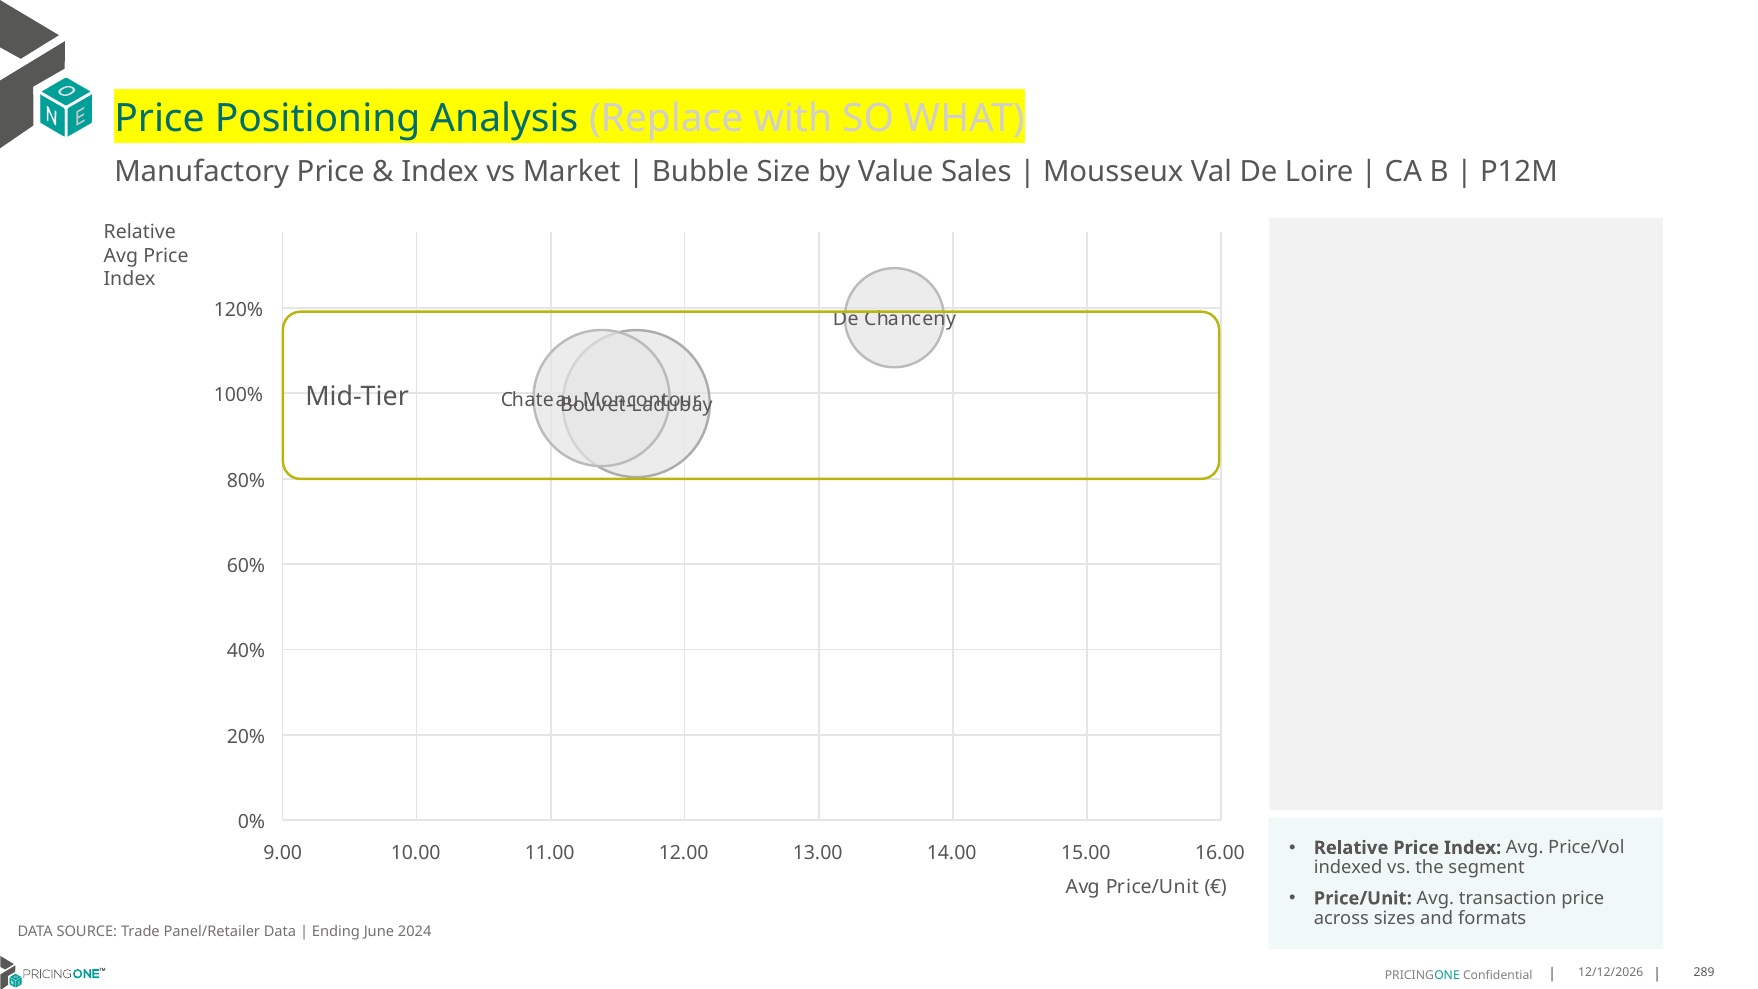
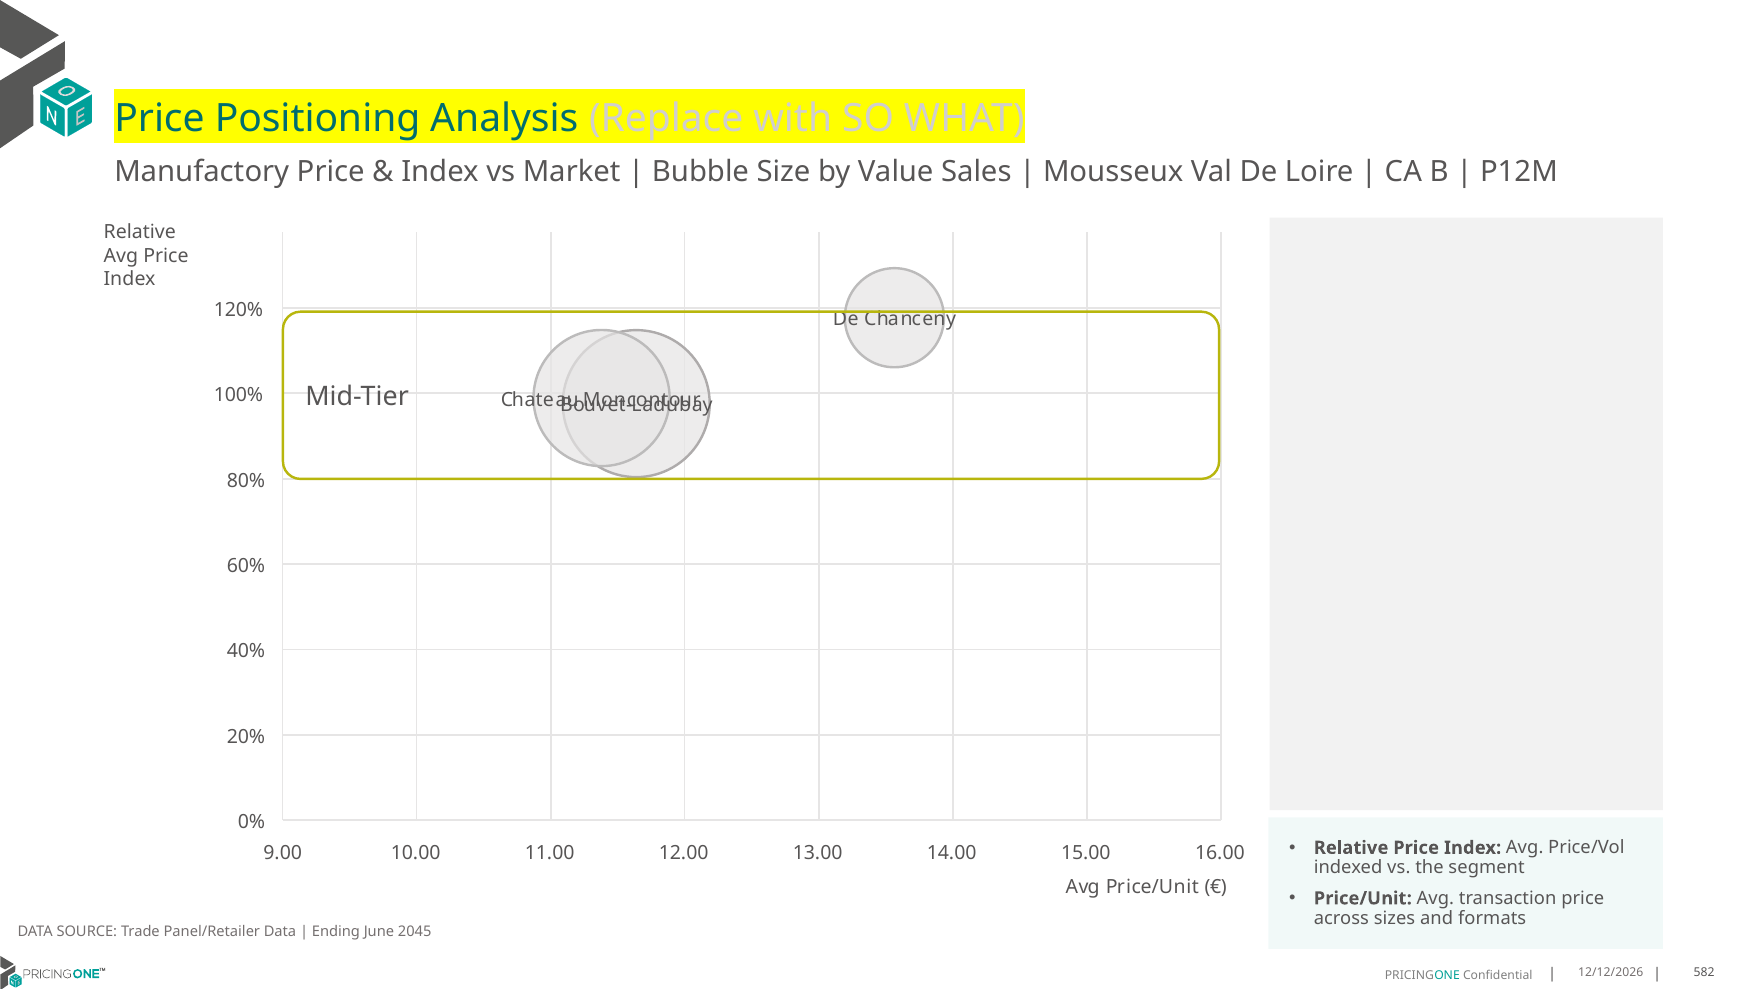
2024: 2024 -> 2045 (415, 931)
289: 289 -> 582 (1704, 972)
